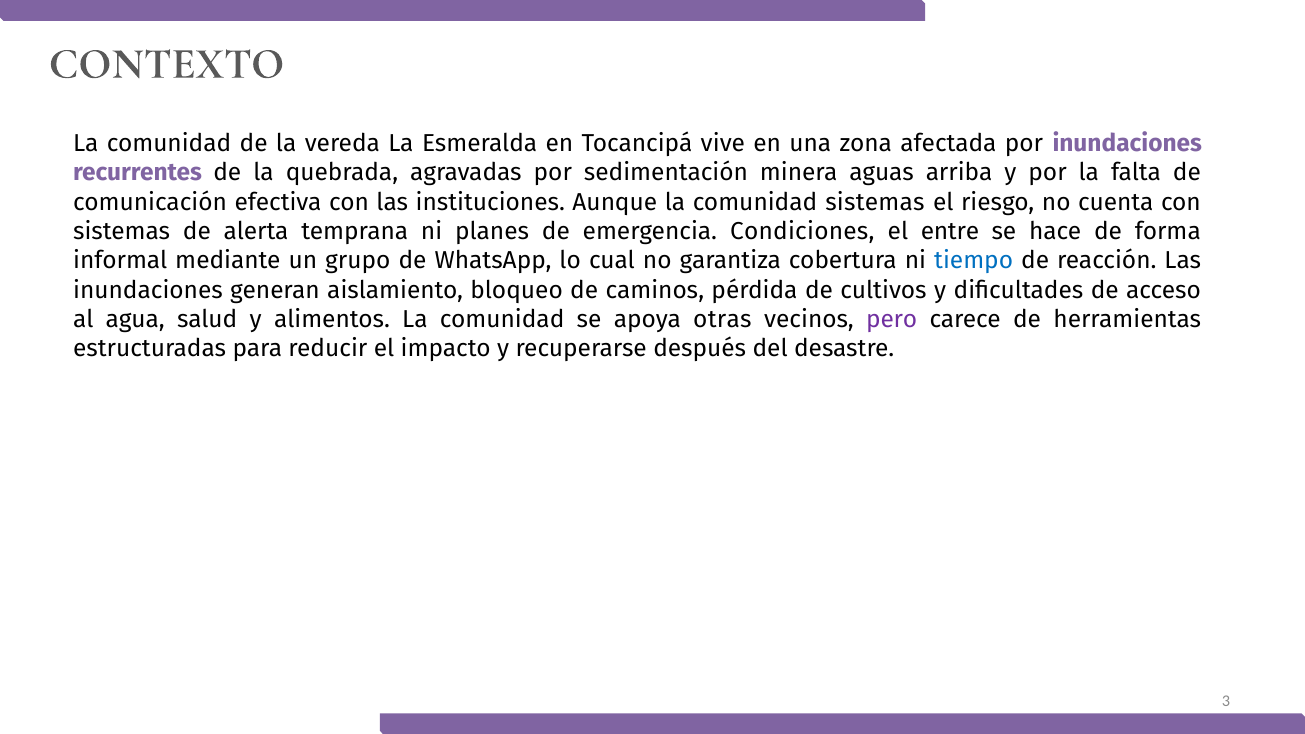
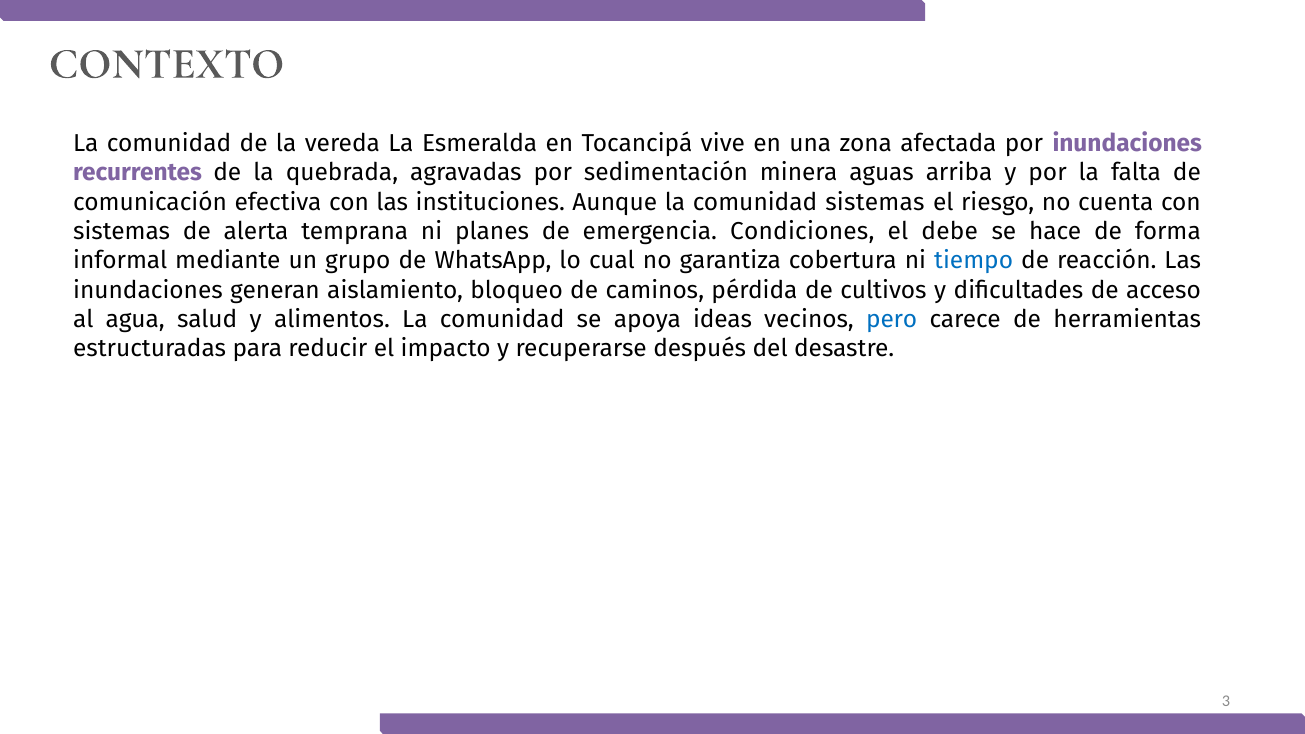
entre: entre -> debe (950, 231)
otras: otras -> ideas (723, 319)
pero colour: purple -> blue (892, 319)
